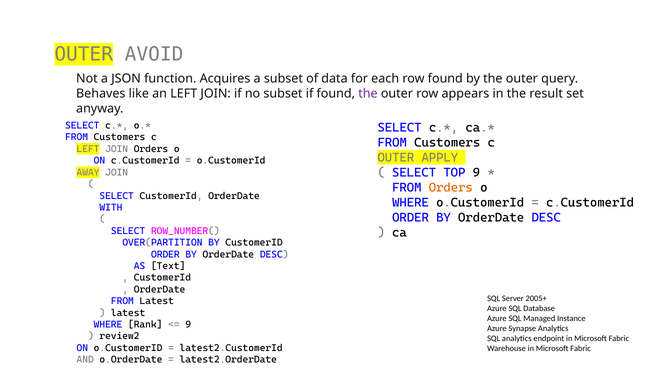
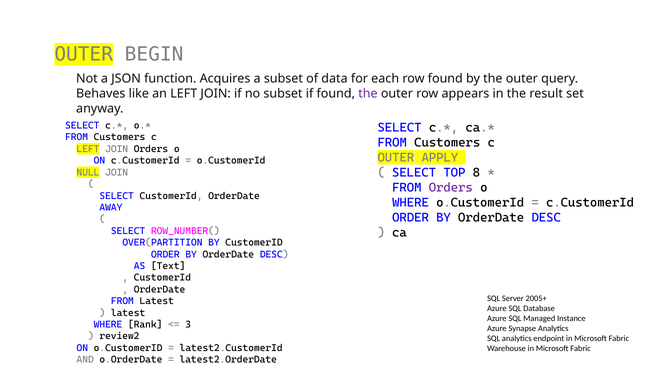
AVOID: AVOID -> BEGIN (154, 54)
TOP 9: 9 -> 8 (476, 173)
AWAY: AWAY -> NULL (88, 173)
Orders colour: orange -> purple (451, 188)
WITH: WITH -> AWAY (111, 208)
9: 9 -> 3 (188, 325)
